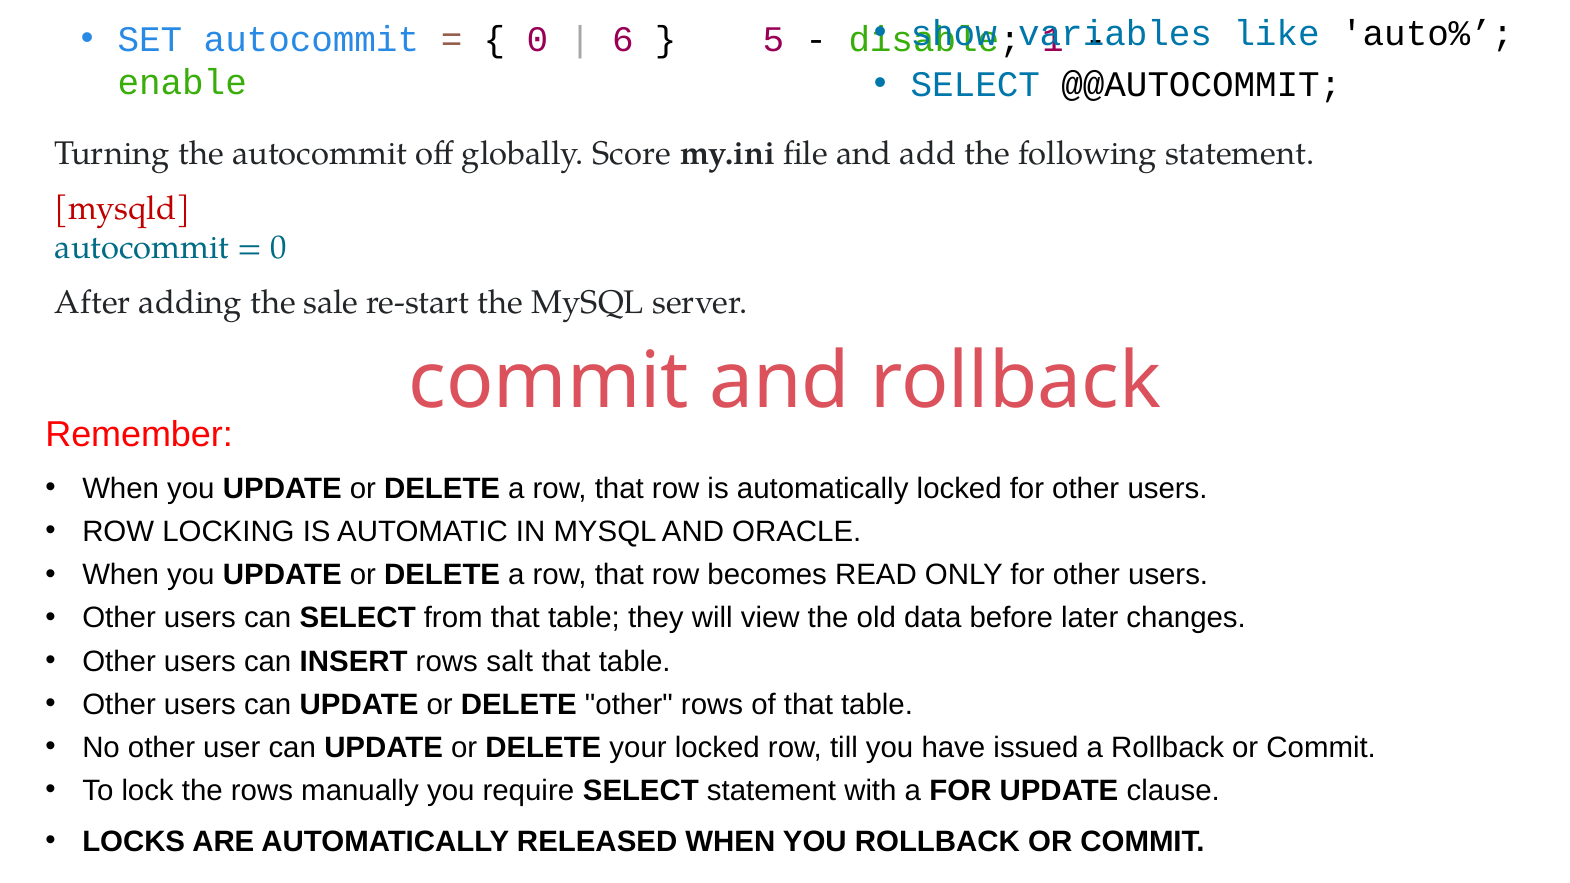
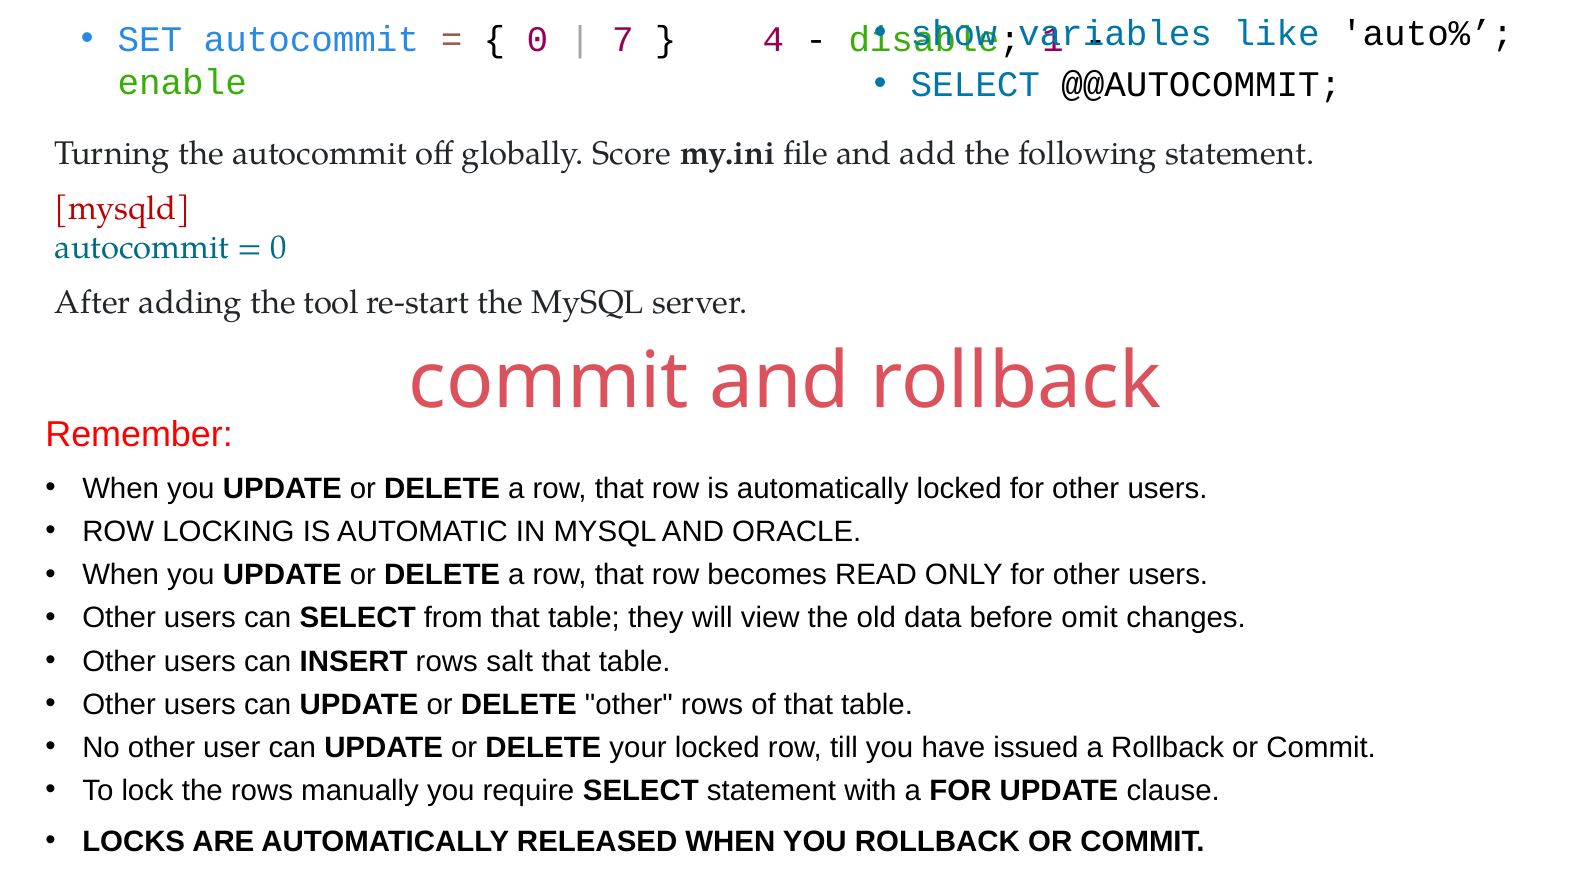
6: 6 -> 7 (623, 40)
5: 5 -> 4 (773, 40)
sale: sale -> tool (331, 303)
later: later -> omit (1090, 618)
